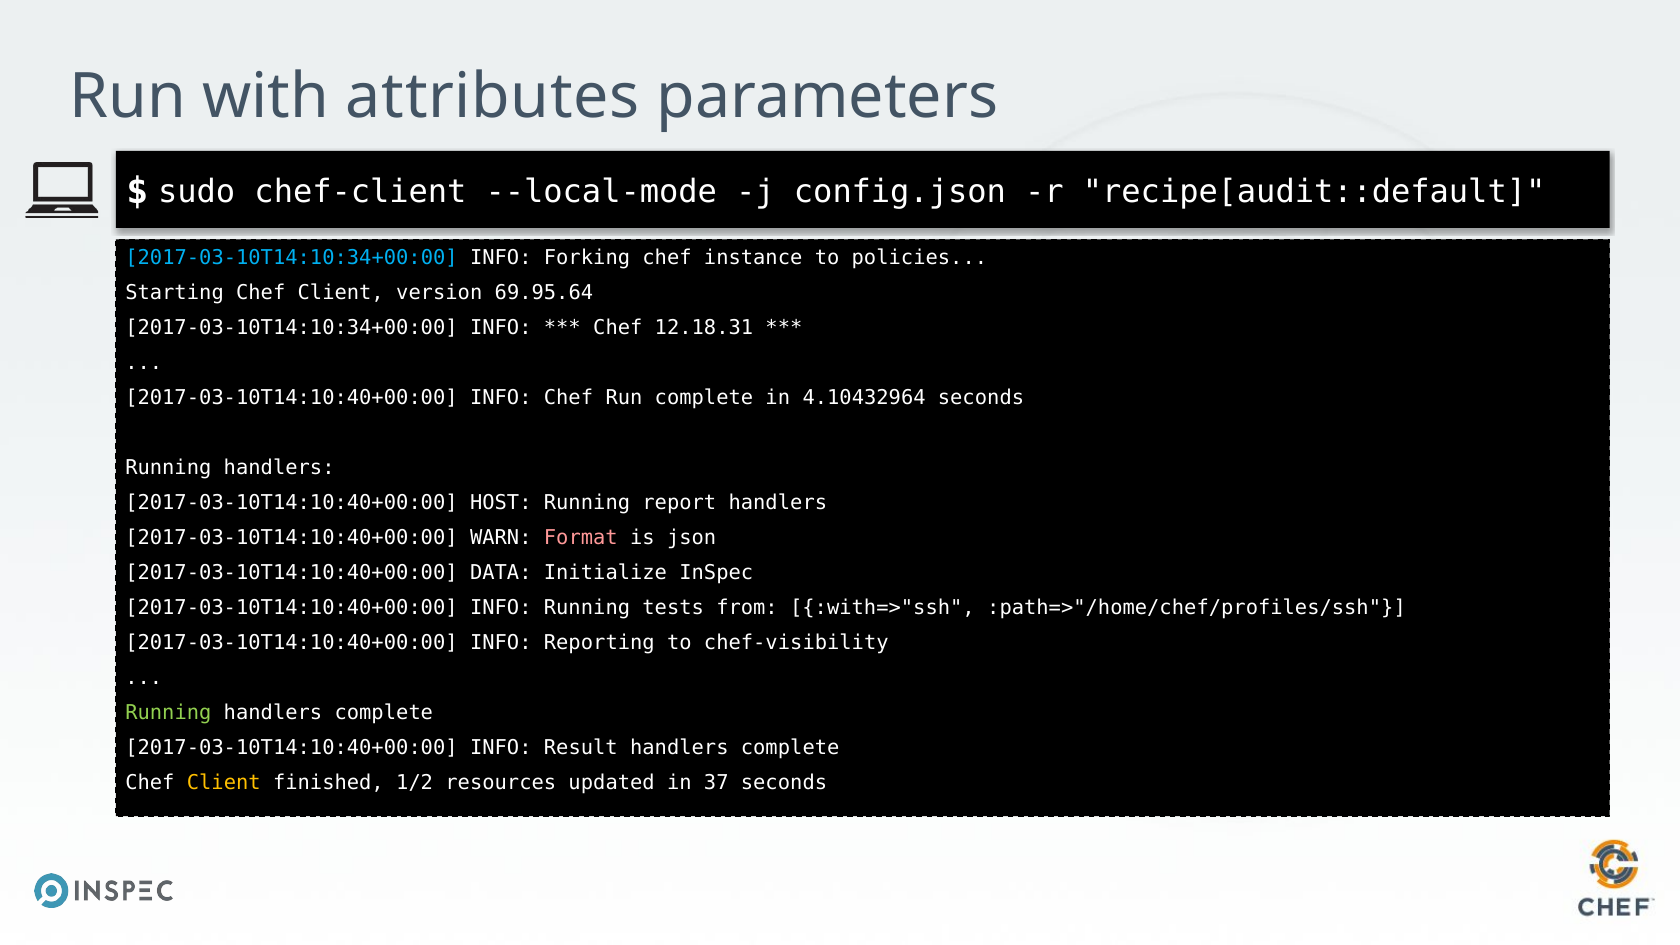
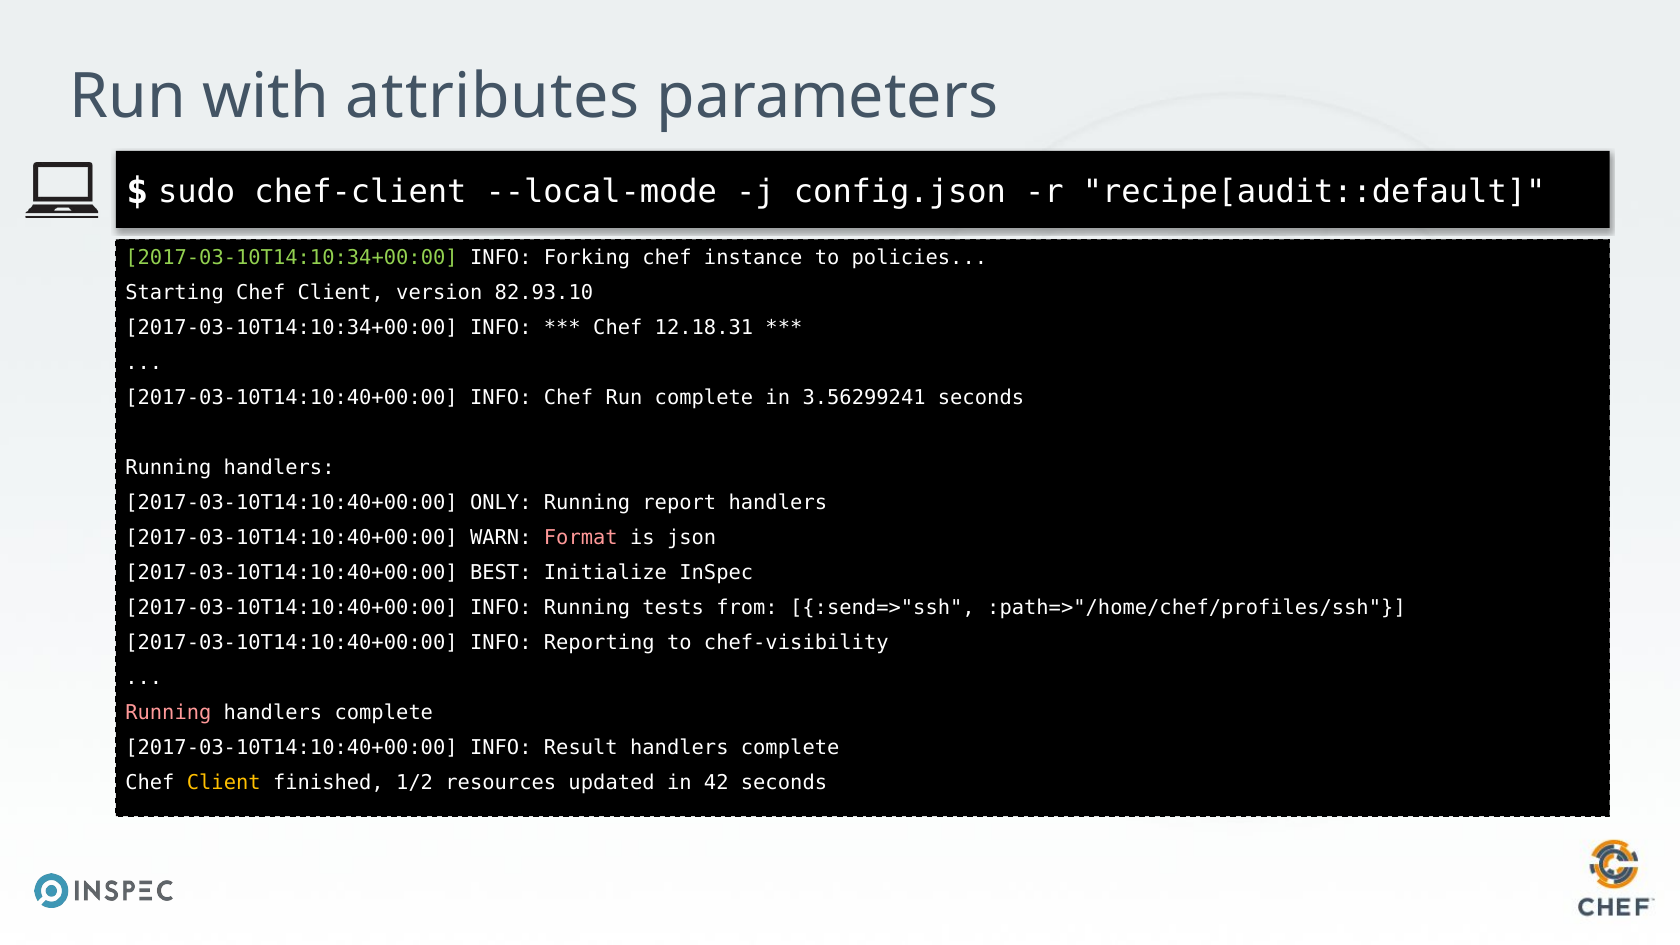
2017-03-10T14:10:34+00:00 colour: light blue -> light green (292, 258)
69.95.64: 69.95.64 -> 82.93.10 (544, 293)
4.10432964: 4.10432964 -> 3.56299241 (864, 398)
HOST: HOST -> ONLY (501, 503)
DATA: DATA -> BEST (501, 573)
:with=>"ssh: :with=>"ssh -> :send=>"ssh (882, 608)
Running colour: light green -> pink (168, 713)
37: 37 -> 42 (716, 783)
